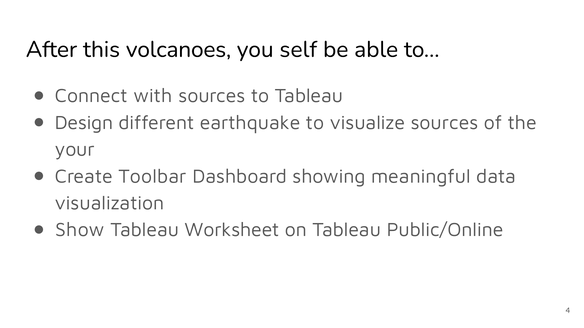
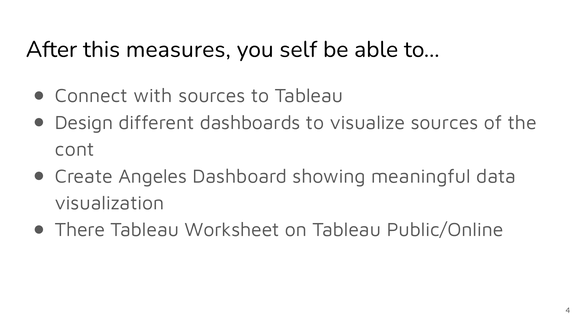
volcanoes: volcanoes -> measures (178, 49)
earthquake: earthquake -> dashboards (250, 123)
your: your -> cont (75, 150)
Toolbar: Toolbar -> Angeles (153, 177)
Show: Show -> There (80, 230)
